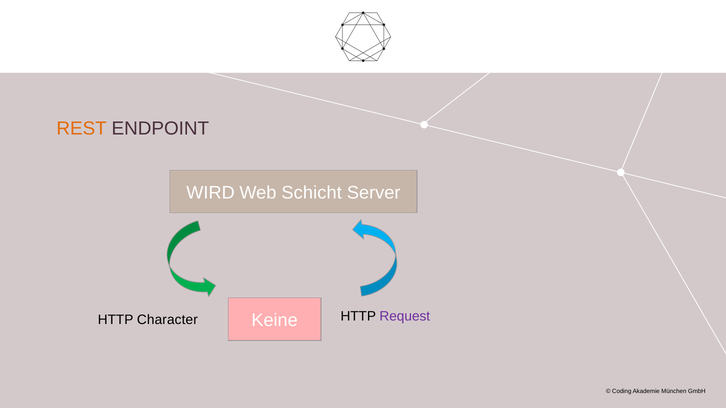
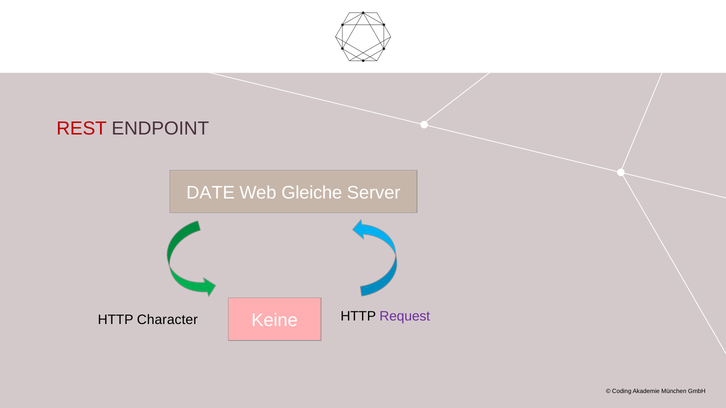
REST colour: orange -> red (82, 129)
WIRD: WIRD -> DATE (211, 193)
Schicht: Schicht -> Gleiche (312, 193)
